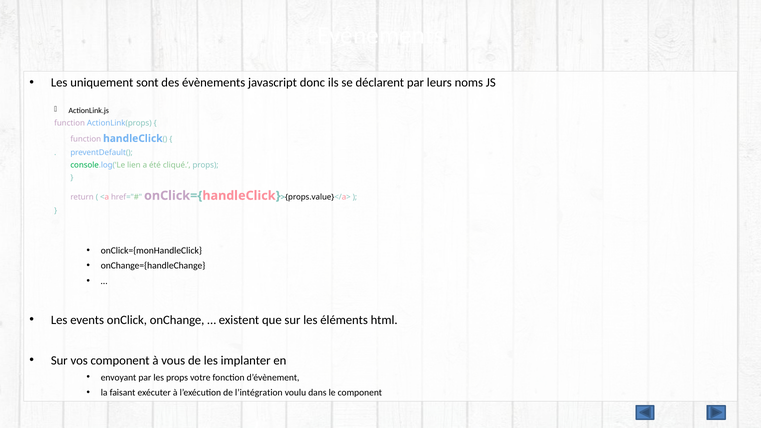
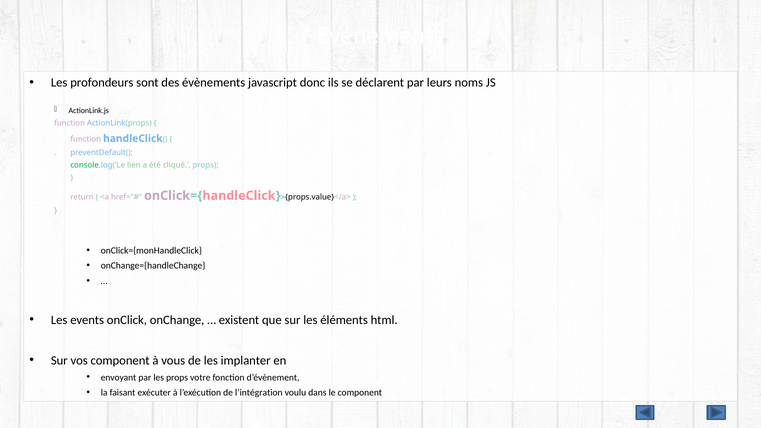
uniquement: uniquement -> profondeurs (102, 83)
